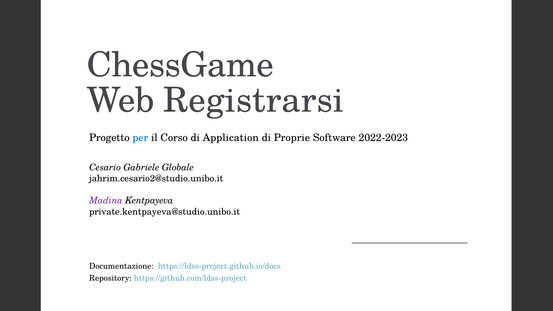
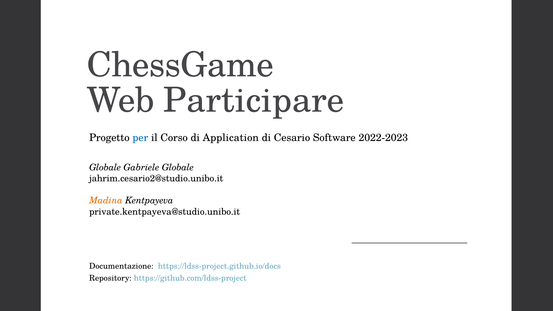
Registrarsi: Registrarsi -> Participare (254, 100)
Proprie: Proprie -> Cesario (292, 138)
Cesario: Cesario -> Globale (105, 167)
Madina colour: purple -> orange (106, 201)
